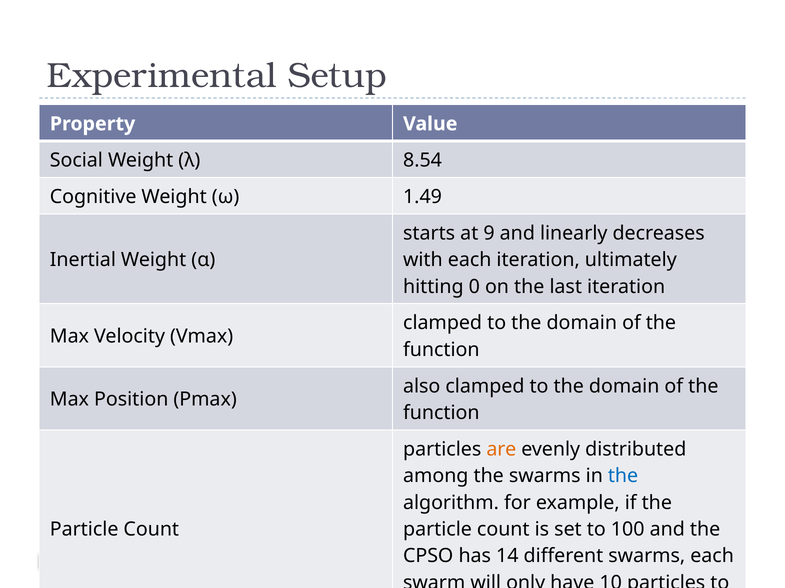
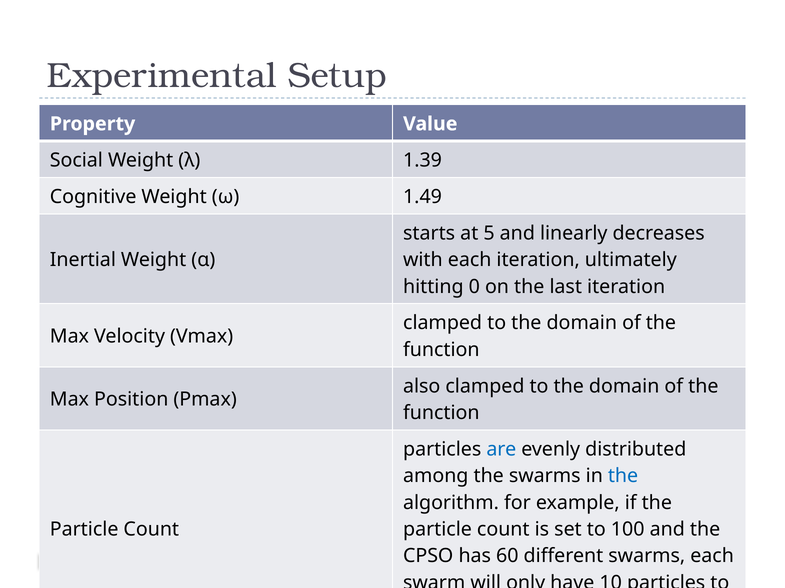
8.54: 8.54 -> 1.39 (423, 161)
9: 9 -> 5 (489, 234)
are colour: orange -> blue (501, 450)
14: 14 -> 60 (507, 557)
